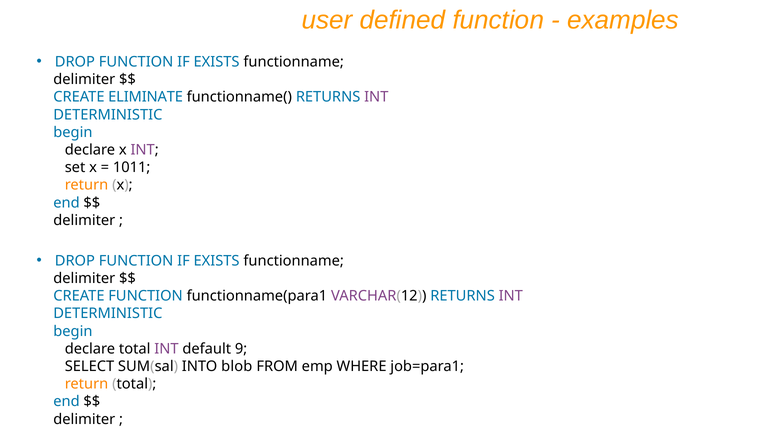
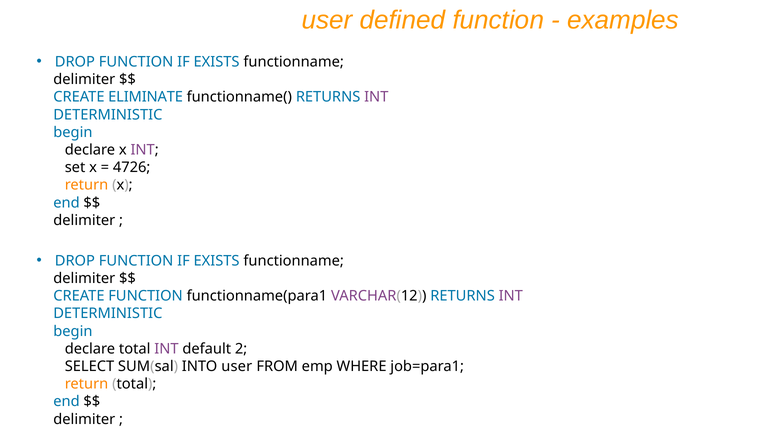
1011: 1011 -> 4726 (132, 168)
9: 9 -> 2 (241, 349)
INTO blob: blob -> user (237, 367)
